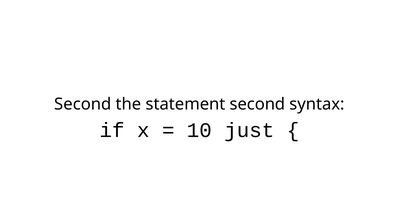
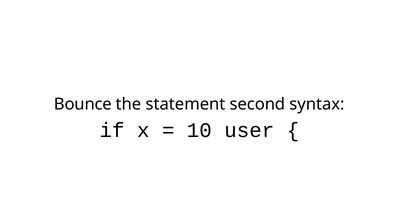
Second: Second -> Bounce (83, 104)
just: just -> user (249, 130)
